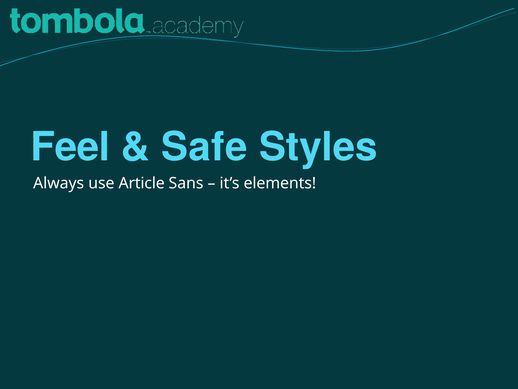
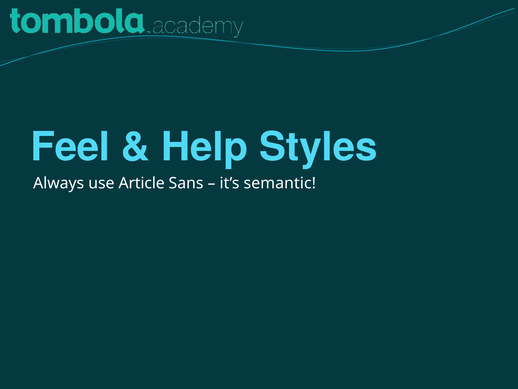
Safe: Safe -> Help (205, 147)
elements: elements -> semantic (280, 183)
